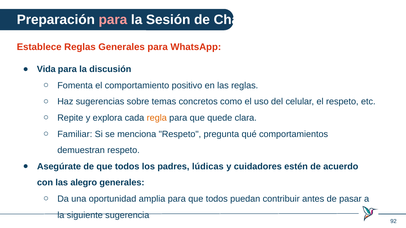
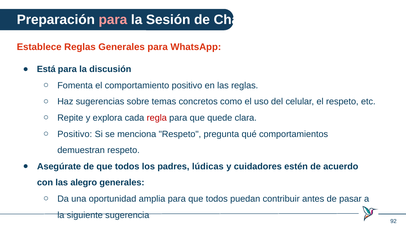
Vida: Vida -> Está (46, 69)
regla colour: orange -> red (157, 118)
Familiar: Familiar -> Positivo (75, 134)
